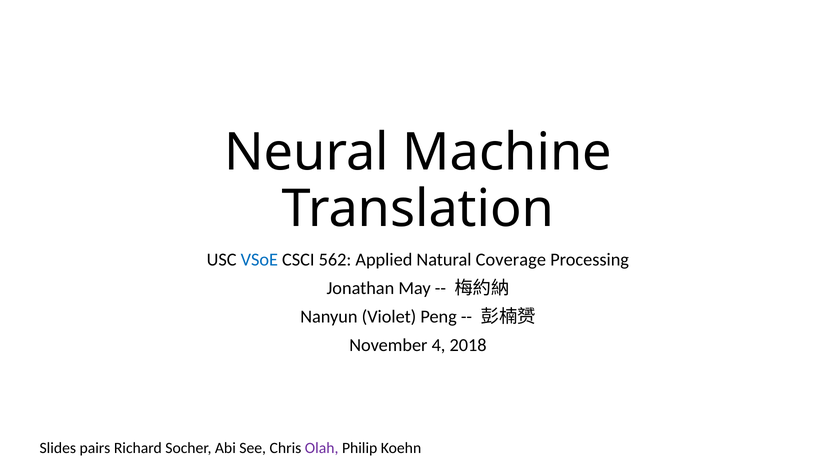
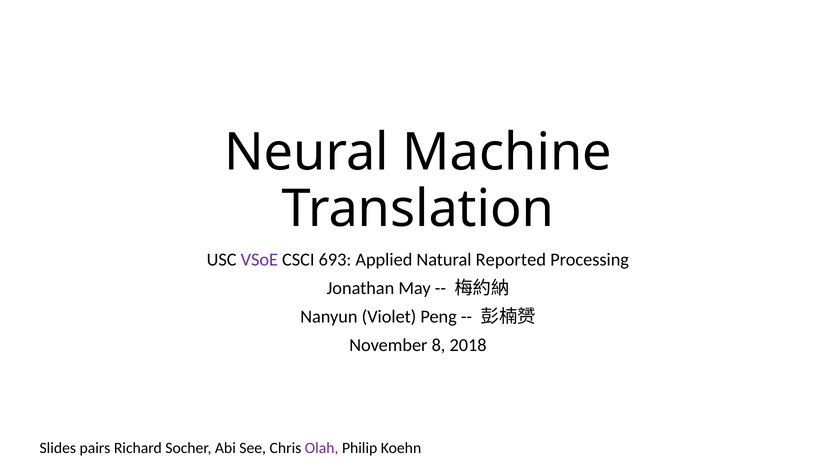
VSoE colour: blue -> purple (259, 260)
562: 562 -> 693 (335, 260)
Coverage: Coverage -> Reported (511, 260)
4: 4 -> 8 (439, 345)
